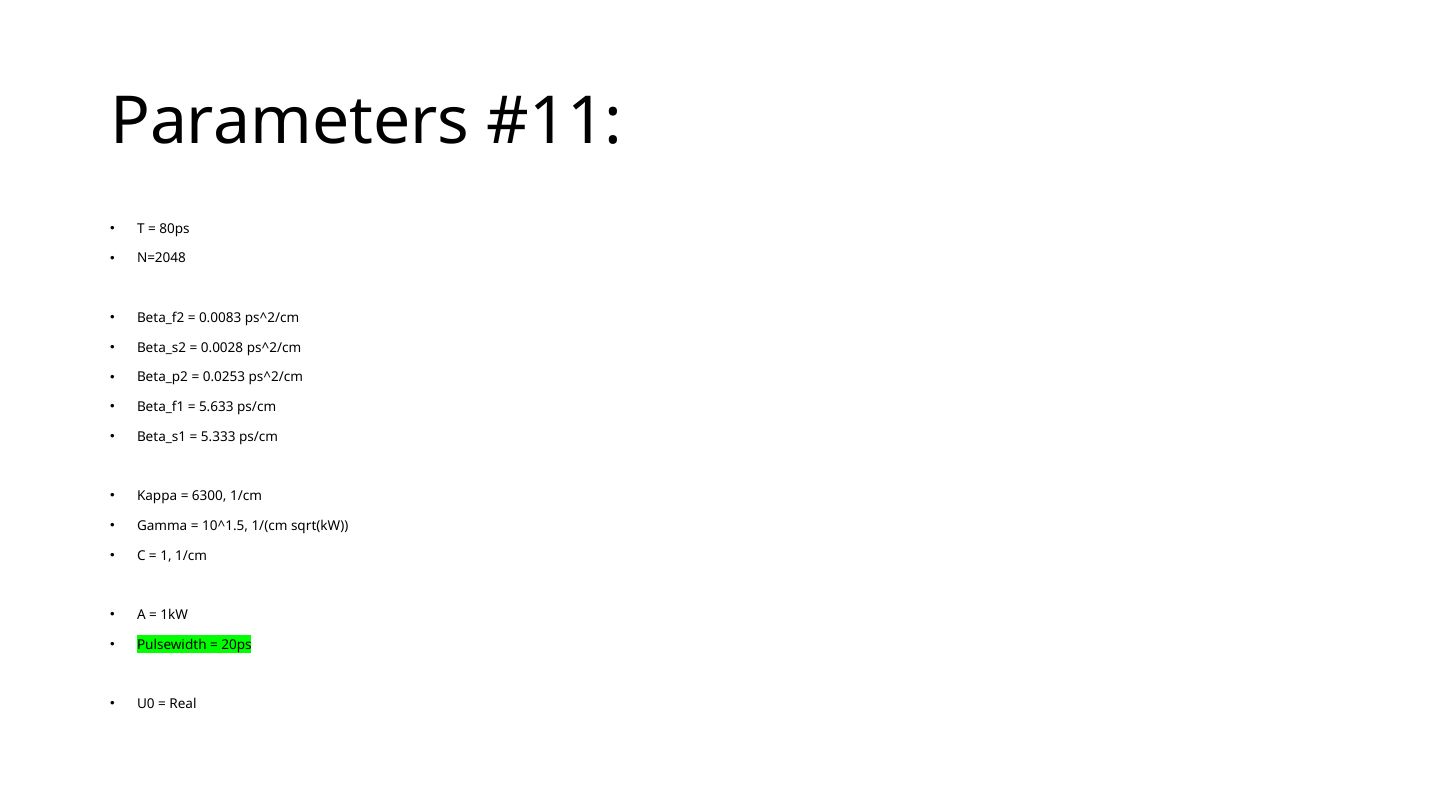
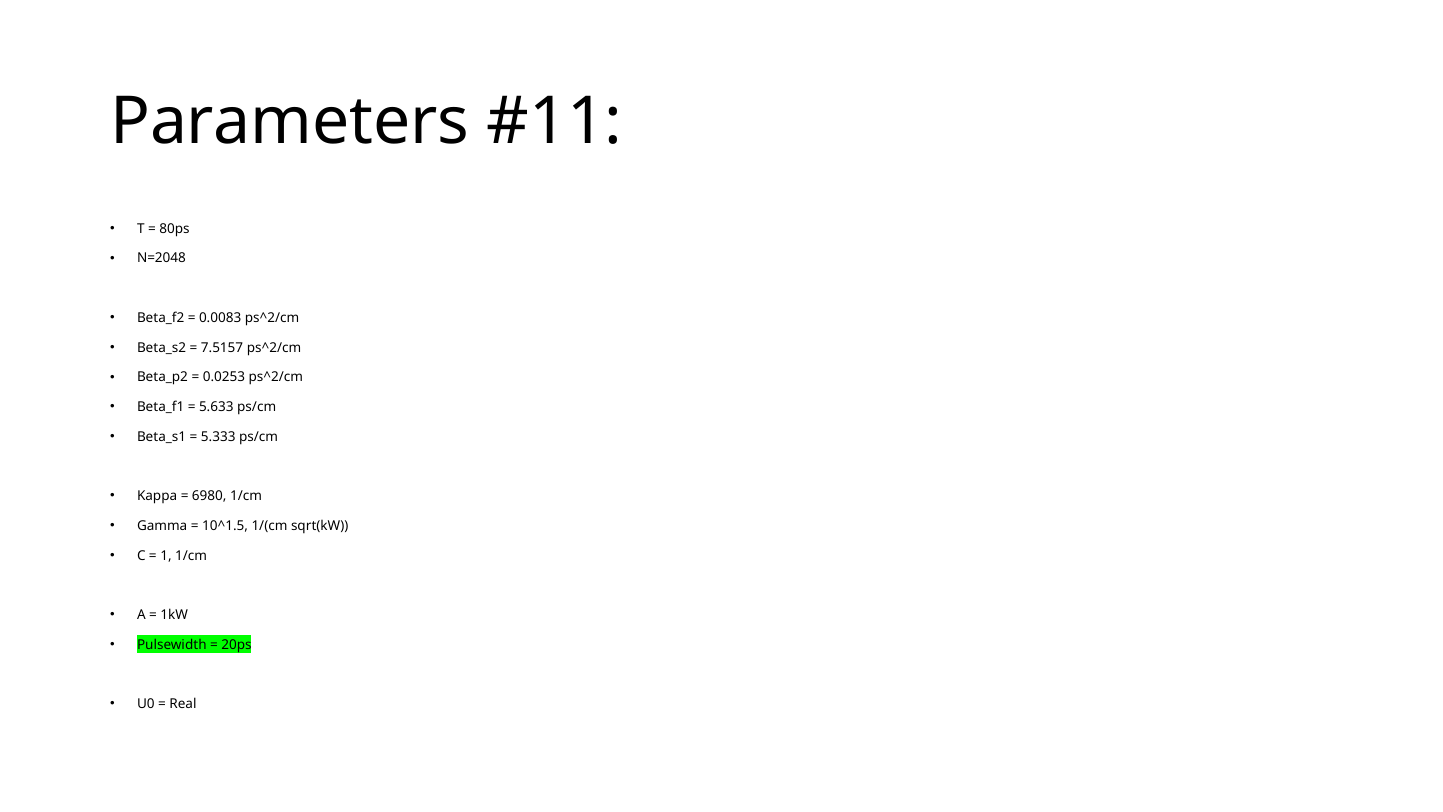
0.0028: 0.0028 -> 7.5157 (222, 347)
6300: 6300 -> 6980 (209, 496)
